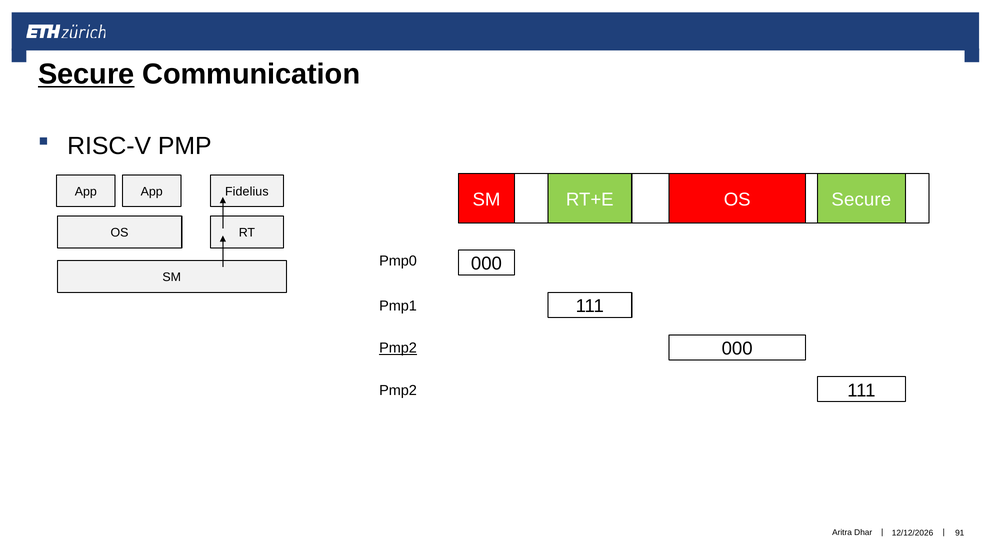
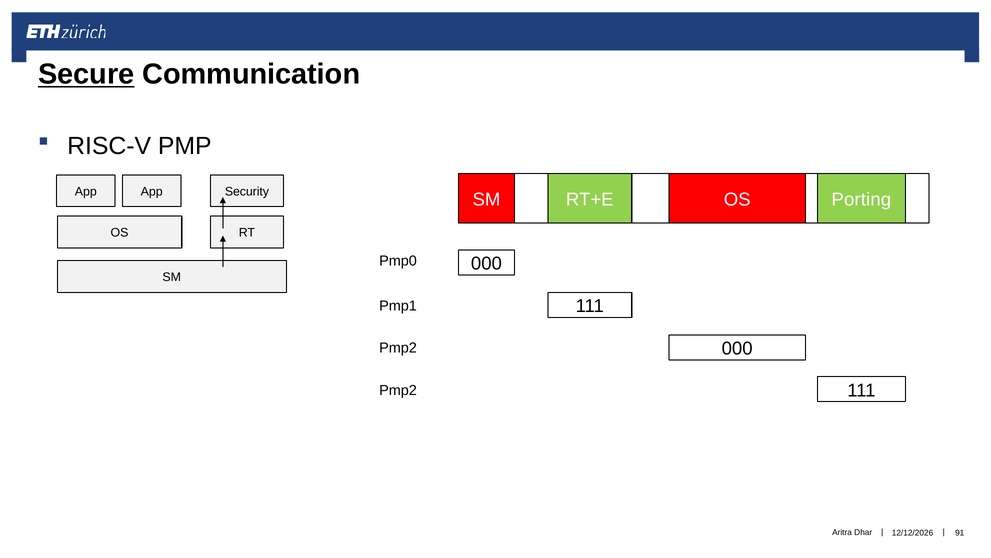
Fidelius: Fidelius -> Security (247, 191)
OS Secure: Secure -> Porting (861, 200)
Pmp2 underline: present -> none (398, 348)
